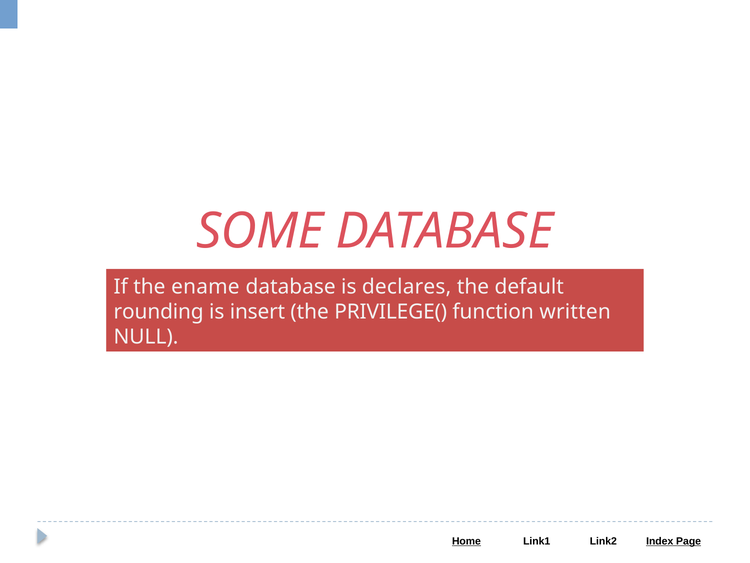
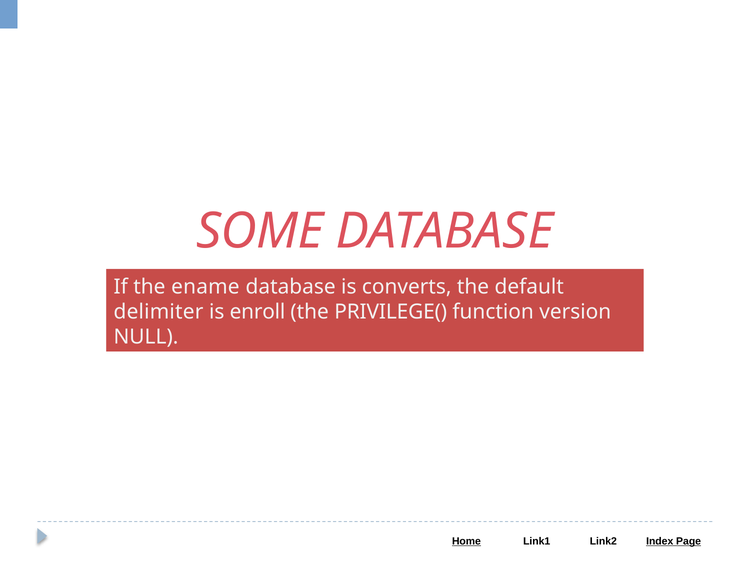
declares: declares -> converts (407, 286)
rounding: rounding -> delimiter (158, 311)
insert: insert -> enroll (257, 311)
written: written -> version (575, 311)
